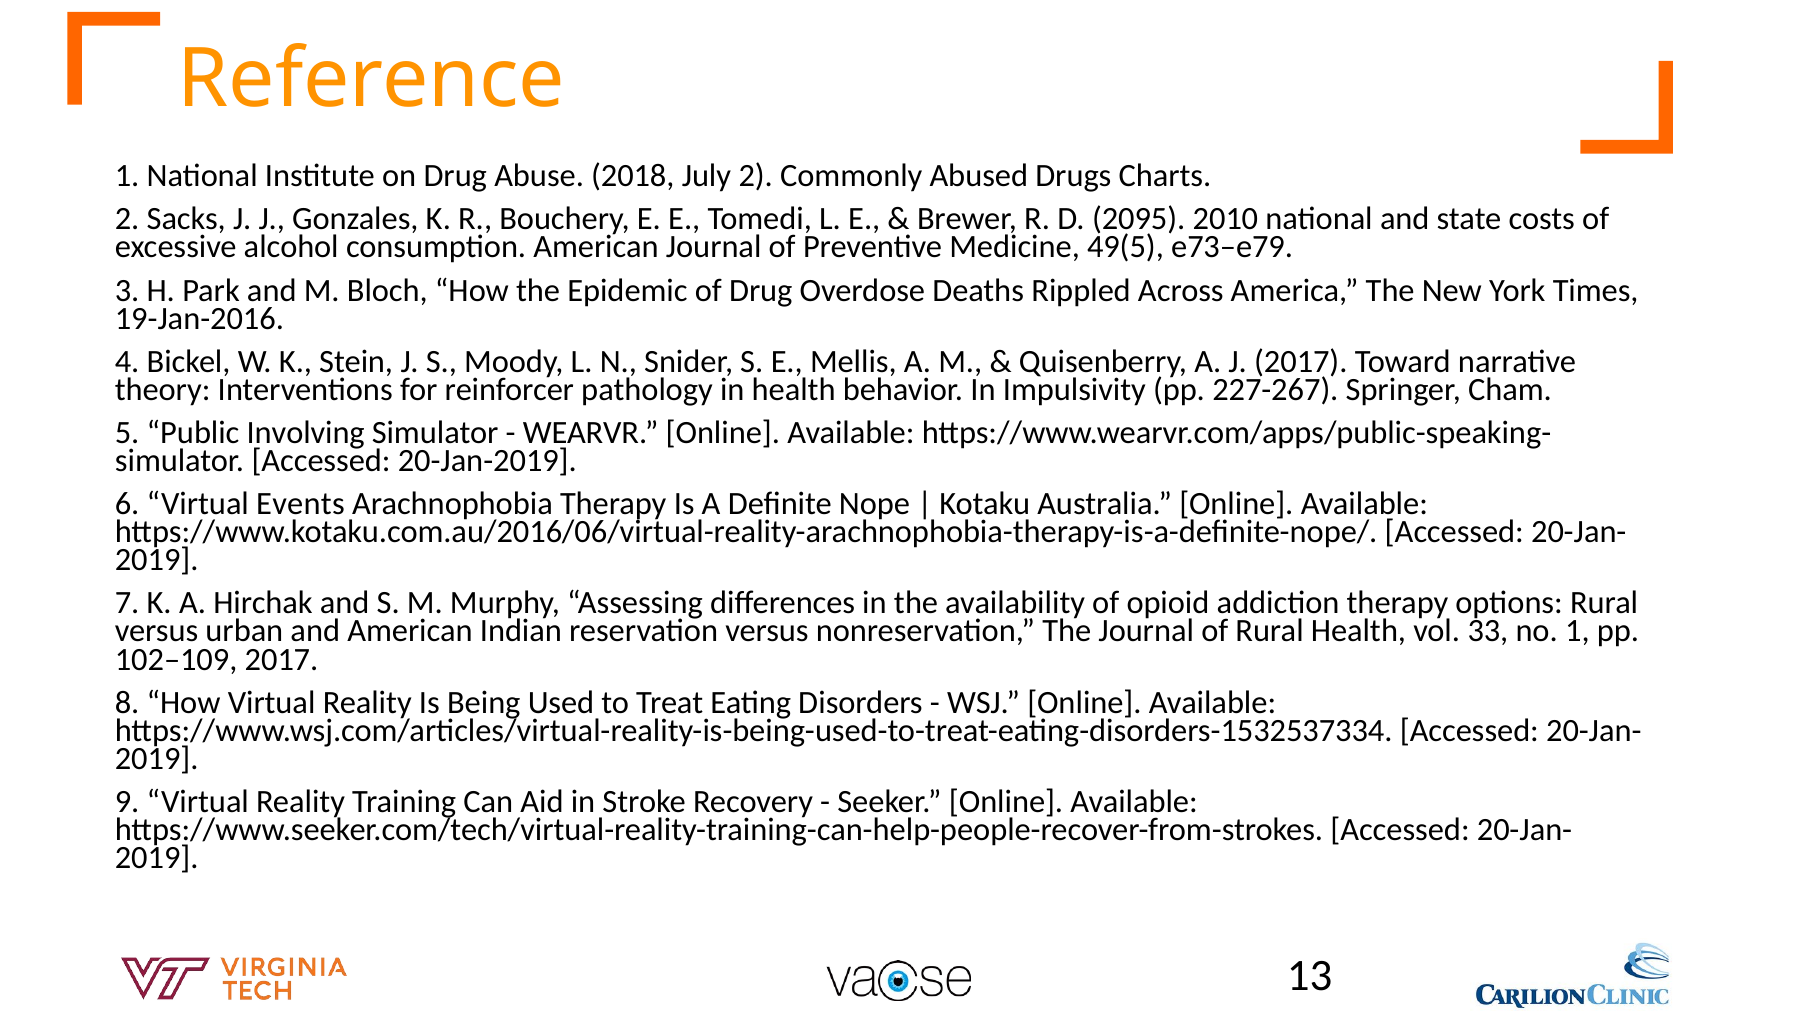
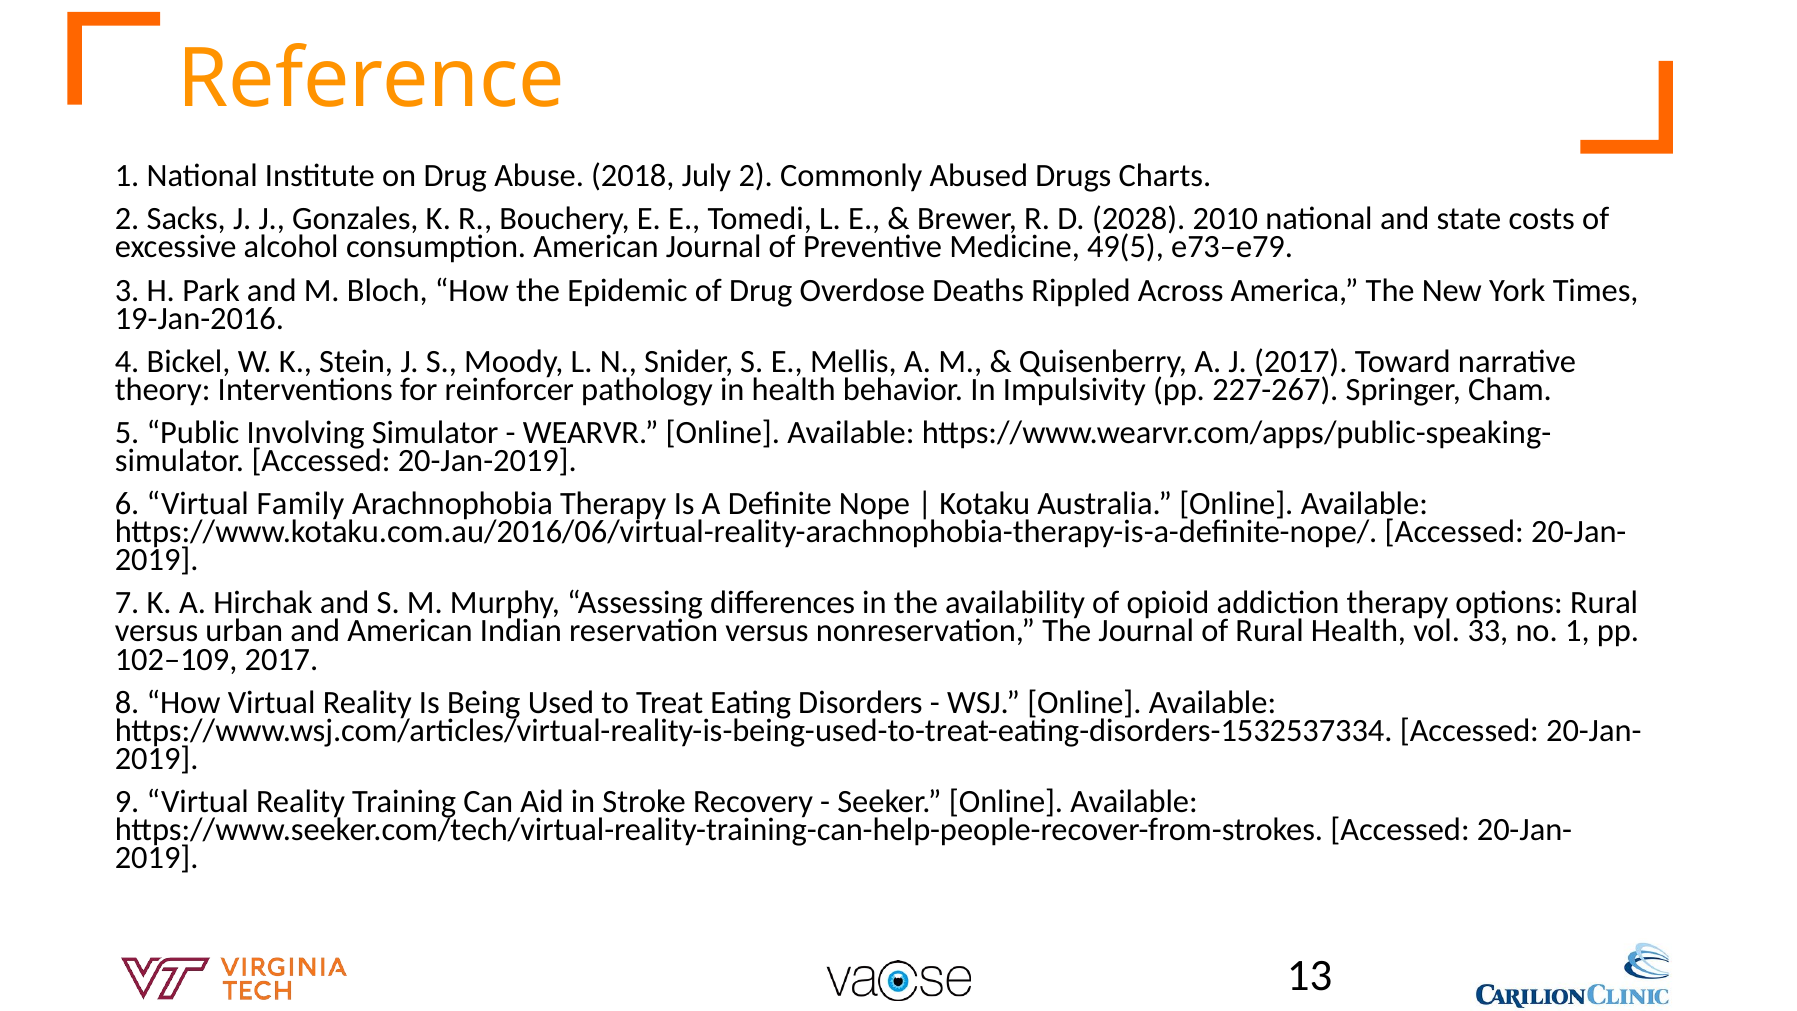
2095: 2095 -> 2028 (1139, 219)
Events: Events -> Family (300, 504)
